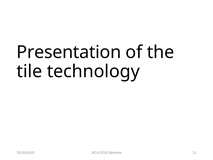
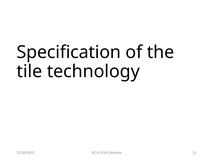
Presentation: Presentation -> Specification (69, 52)
